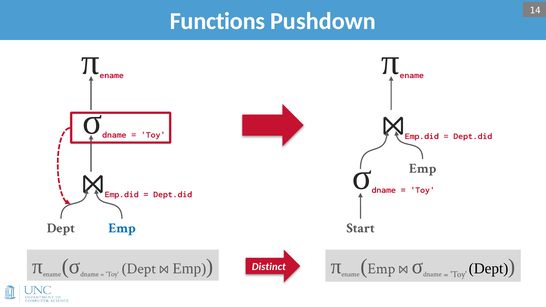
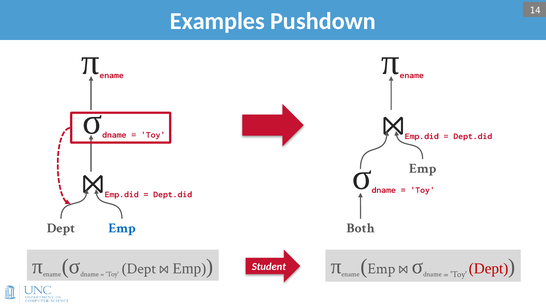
Functions: Functions -> Examples (217, 21)
Start: Start -> Both (360, 228)
Dept colour: black -> red (489, 269)
Distinct: Distinct -> Student (269, 267)
